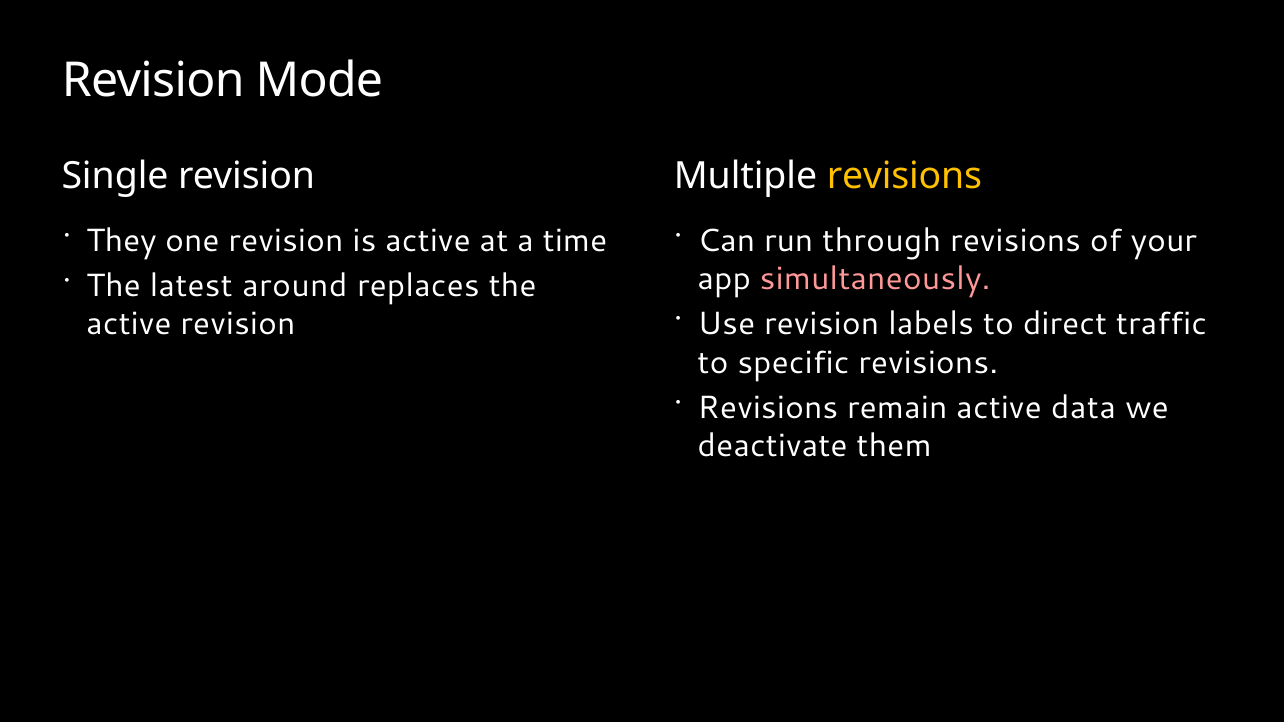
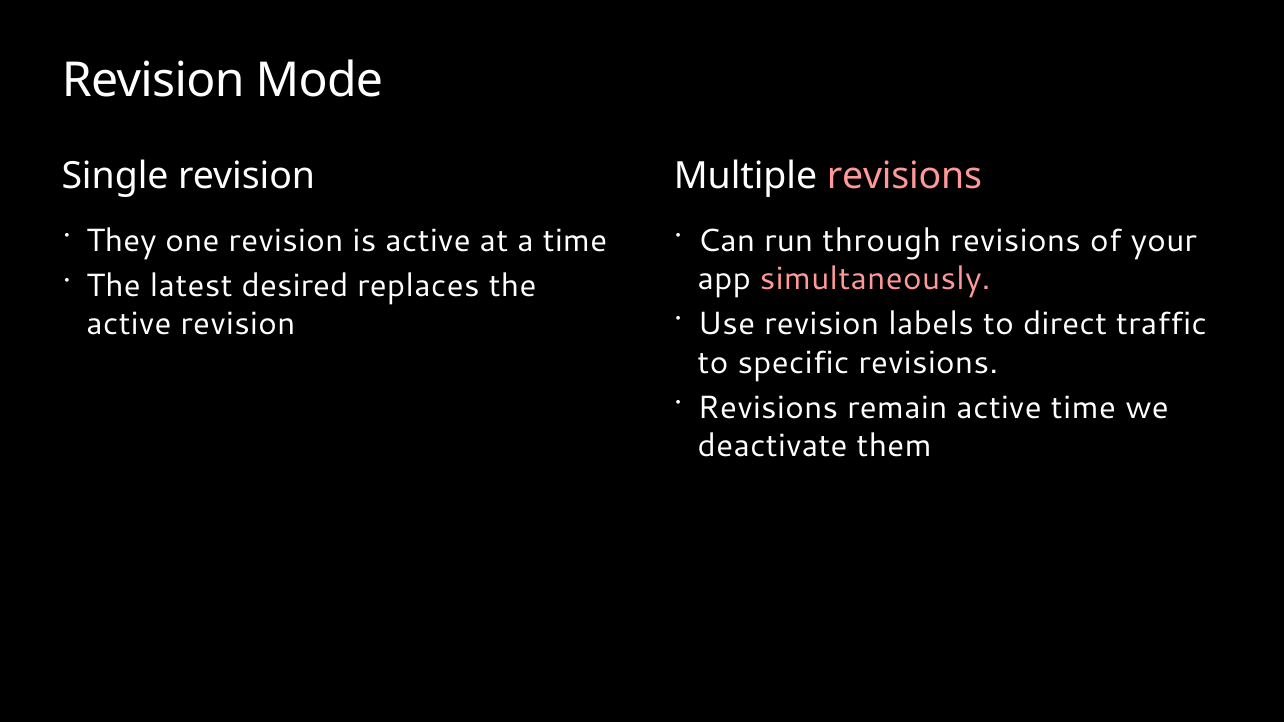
revisions colour: yellow -> pink (904, 176)
around: around -> desired (295, 286)
active data: data -> time (1083, 408)
